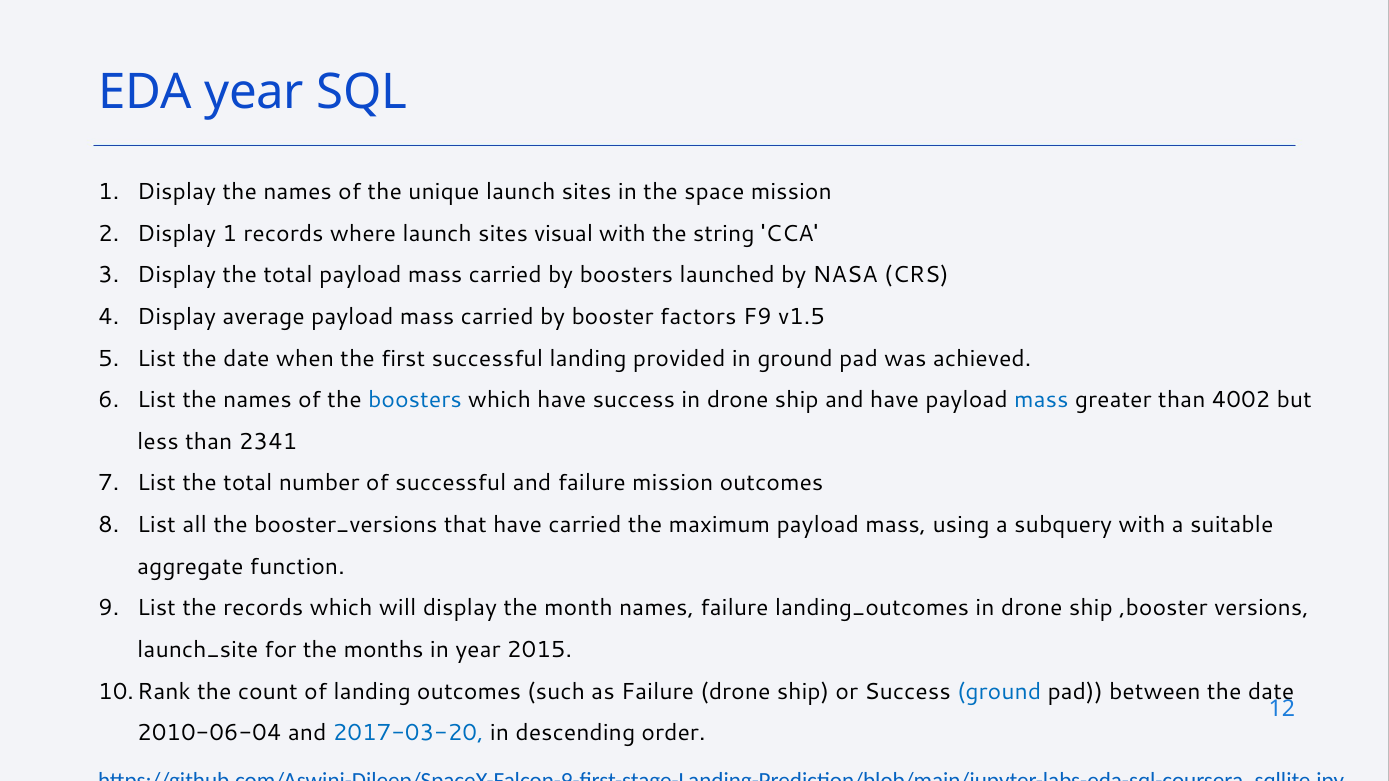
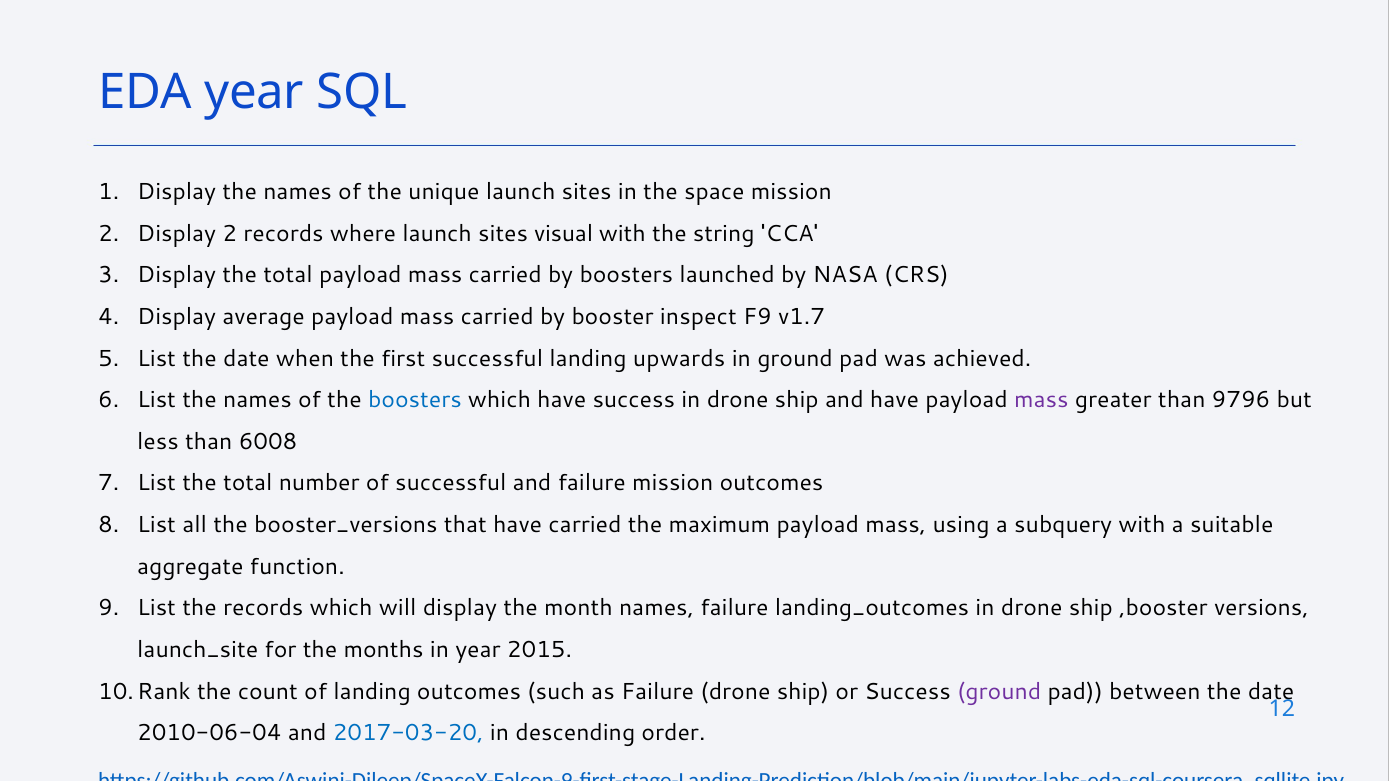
Display 1: 1 -> 2 (230, 234)
factors: factors -> inspect (698, 317)
v1.5: v1.5 -> v1.7 (802, 317)
provided: provided -> upwards (679, 359)
mass colour: blue -> purple (1041, 400)
4002: 4002 -> 9796 (1241, 400)
2341: 2341 -> 6008 (268, 442)
ground colour: blue -> purple (999, 692)
